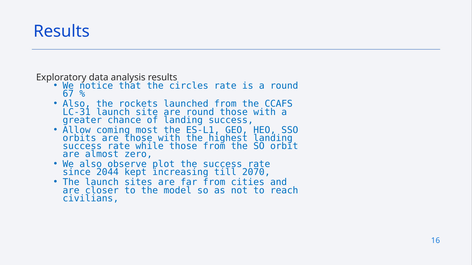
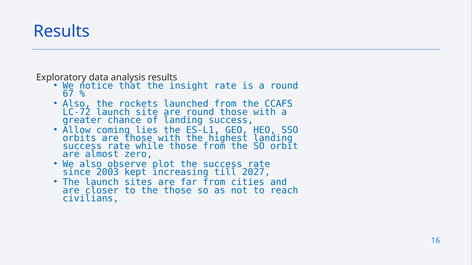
circles: circles -> insight (189, 86)
LC-31: LC-31 -> LC-72 (77, 112)
most: most -> lies (147, 130)
2044: 2044 -> 2003 (108, 173)
2070: 2070 -> 2027 (256, 173)
the model: model -> those (178, 191)
